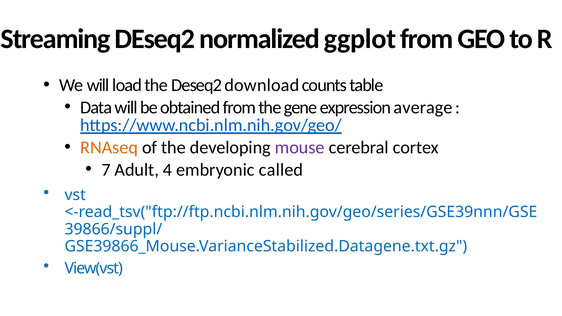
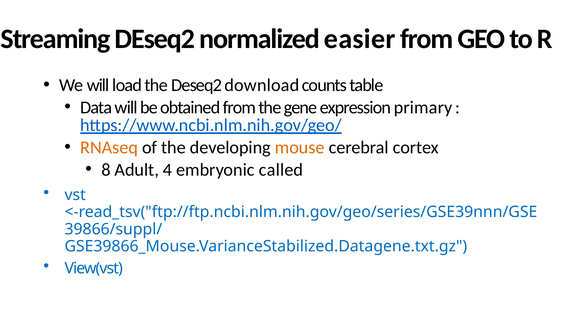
ggplot: ggplot -> easier (360, 39)
average: average -> primary (423, 107)
mouse colour: purple -> orange (300, 148)
7: 7 -> 8 (106, 170)
